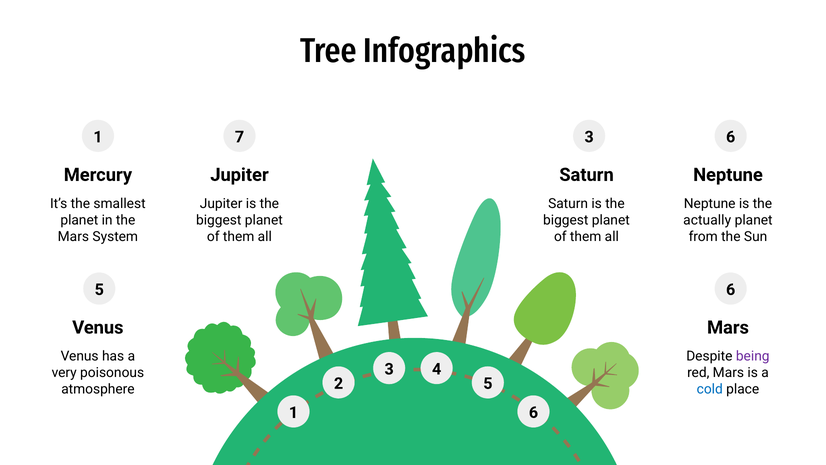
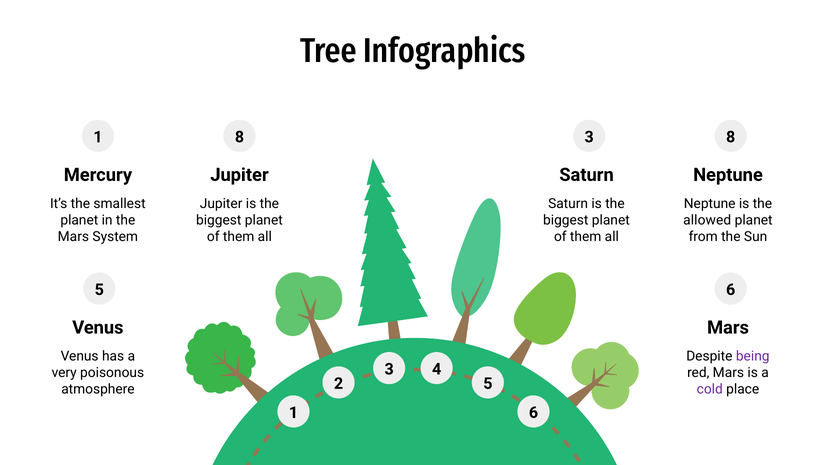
1 7: 7 -> 8 (239, 137)
6: 6 -> 8 (731, 137)
actually: actually -> allowed (707, 220)
cold colour: blue -> purple (710, 389)
